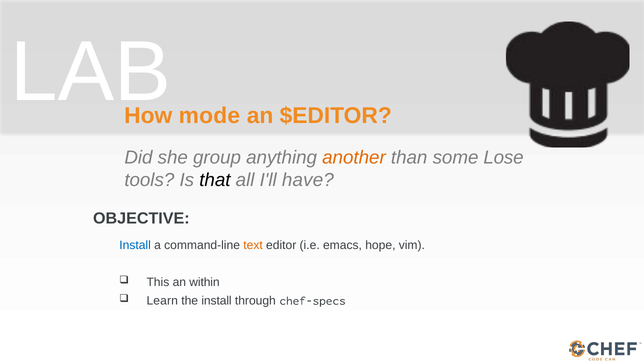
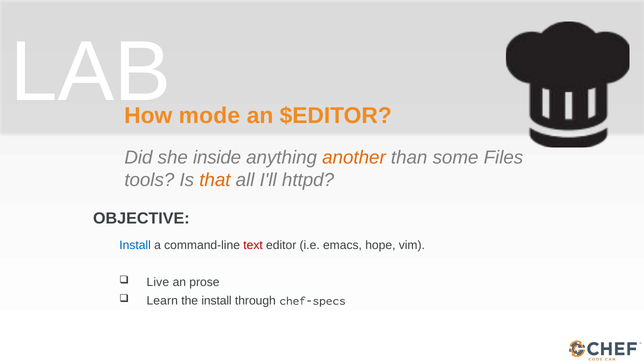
group: group -> inside (217, 157)
Lose: Lose -> Files (503, 157)
that colour: black -> orange (215, 180)
have: have -> httpd (308, 180)
text colour: orange -> red (253, 245)
This: This -> Live (158, 282)
within: within -> prose (204, 282)
